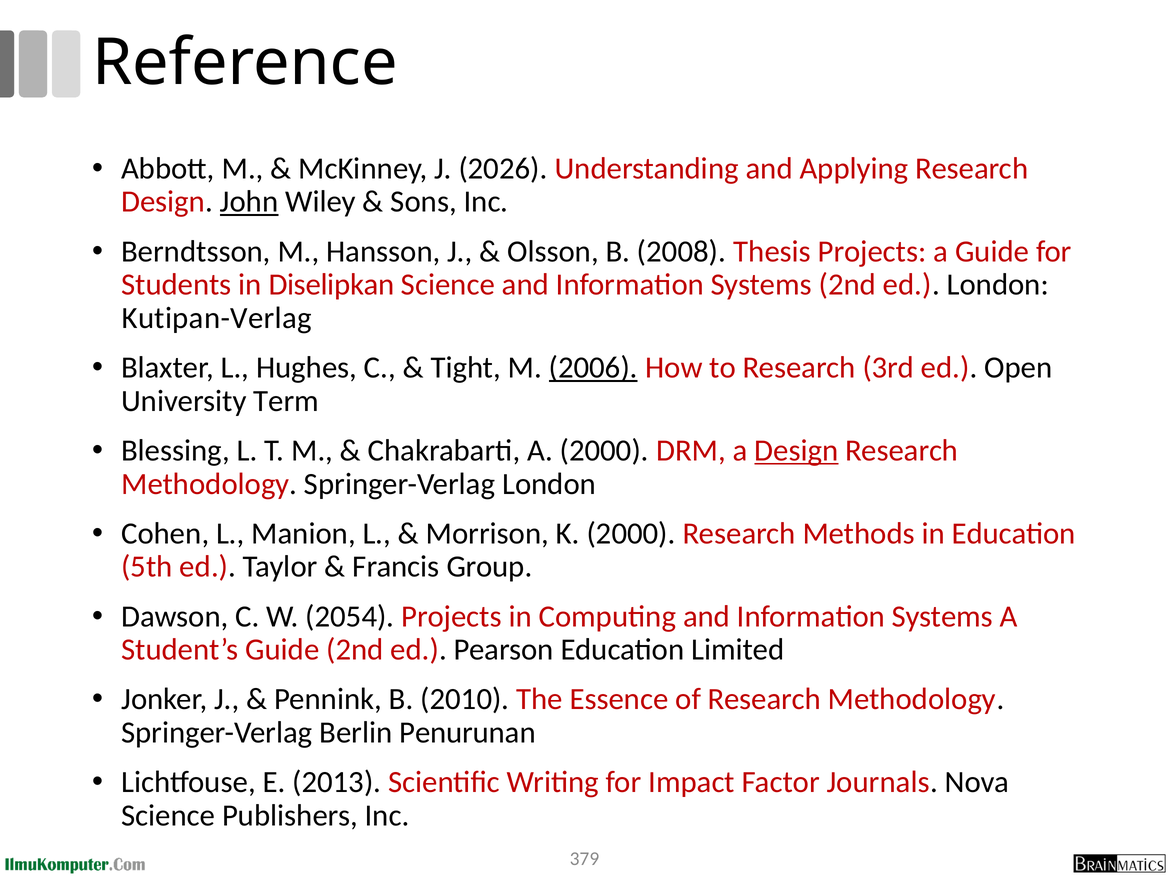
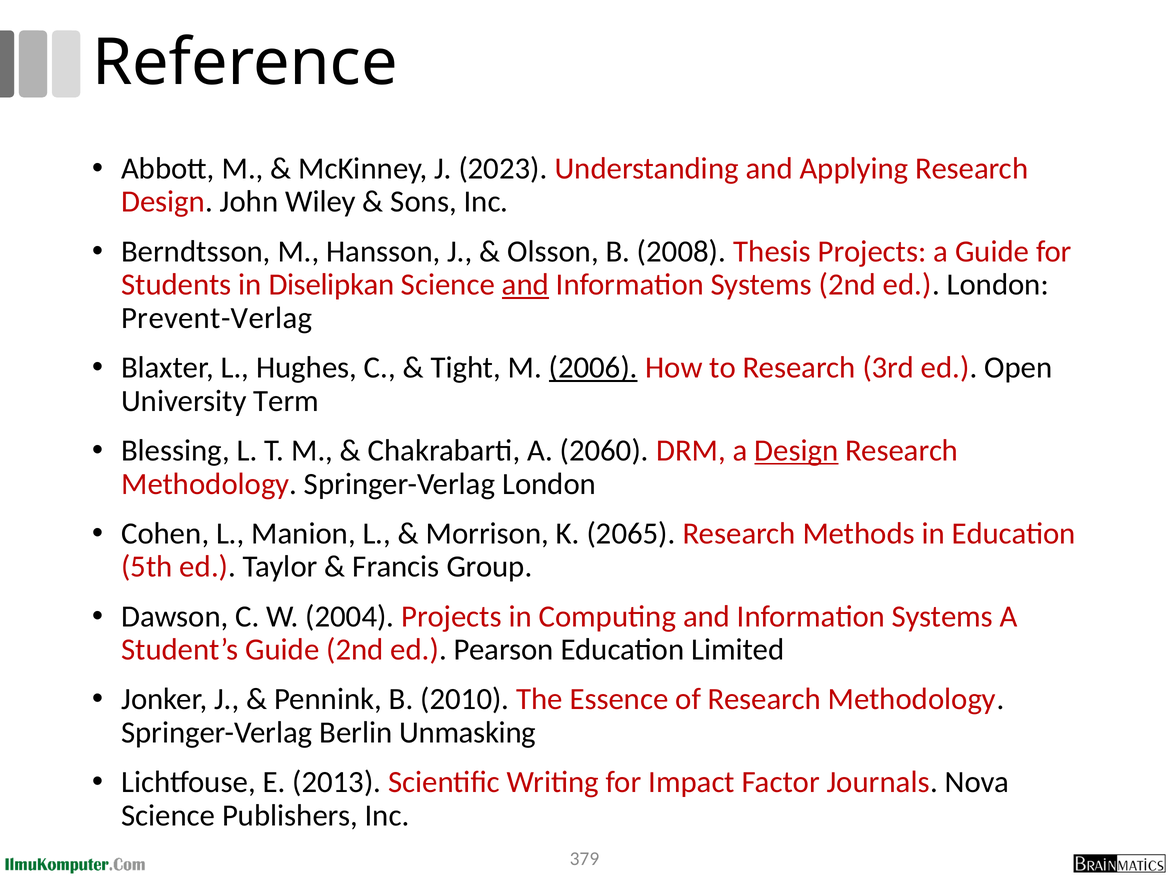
2026: 2026 -> 2023 (503, 168)
John underline: present -> none (249, 202)
and underline: none -> present (525, 285)
Kutipan-Verlag: Kutipan-Verlag -> Prevent-Verlag (217, 318)
A 2000: 2000 -> 2060 (604, 450)
K 2000: 2000 -> 2065 (631, 533)
2054: 2054 -> 2004 (350, 616)
Penurunan: Penurunan -> Unmasking (468, 732)
